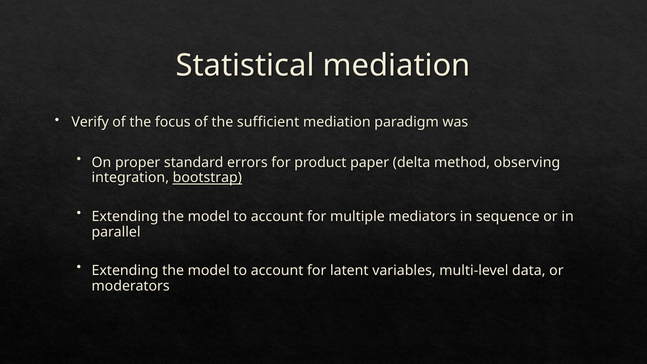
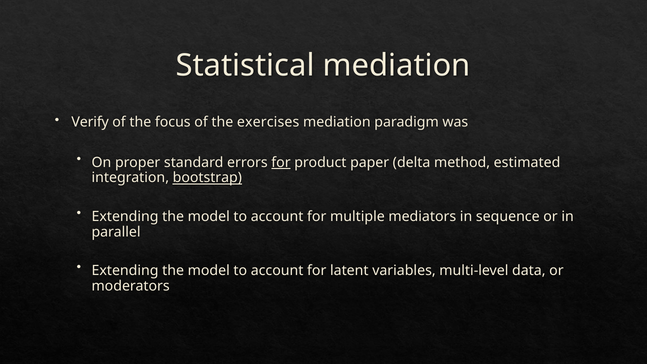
sufficient: sufficient -> exercises (268, 122)
for underline: none -> present (281, 162)
observing: observing -> estimated (527, 162)
